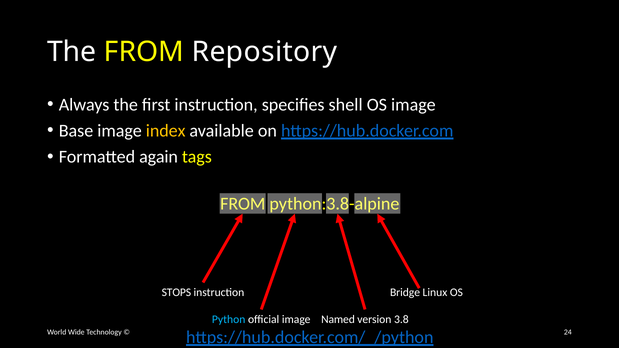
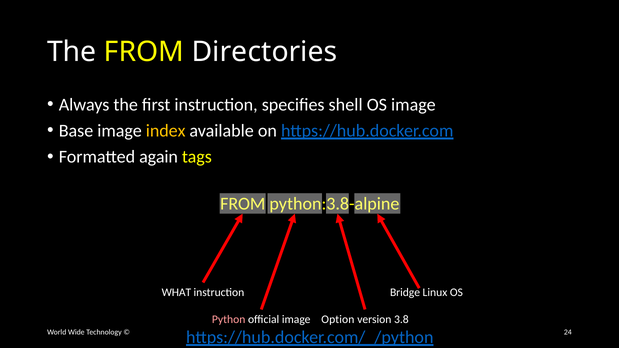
Repository: Repository -> Directories (265, 52)
STOPS: STOPS -> WHAT (176, 293)
Python colour: light blue -> pink (229, 320)
Named: Named -> Option (338, 320)
